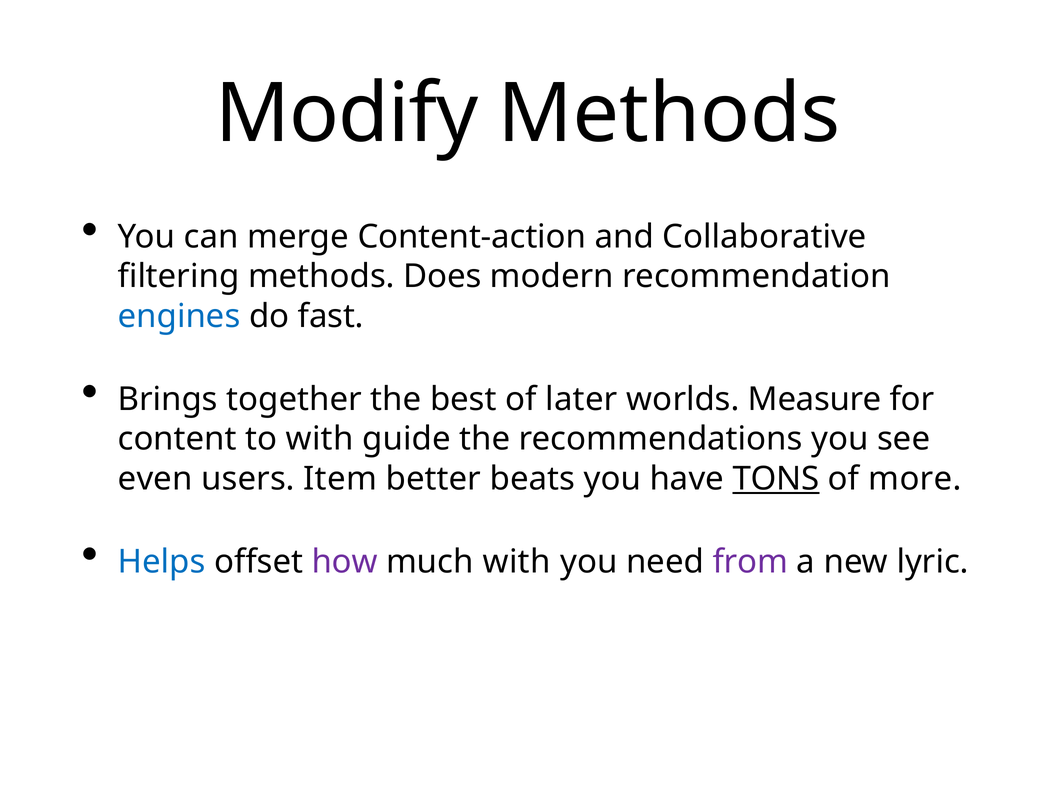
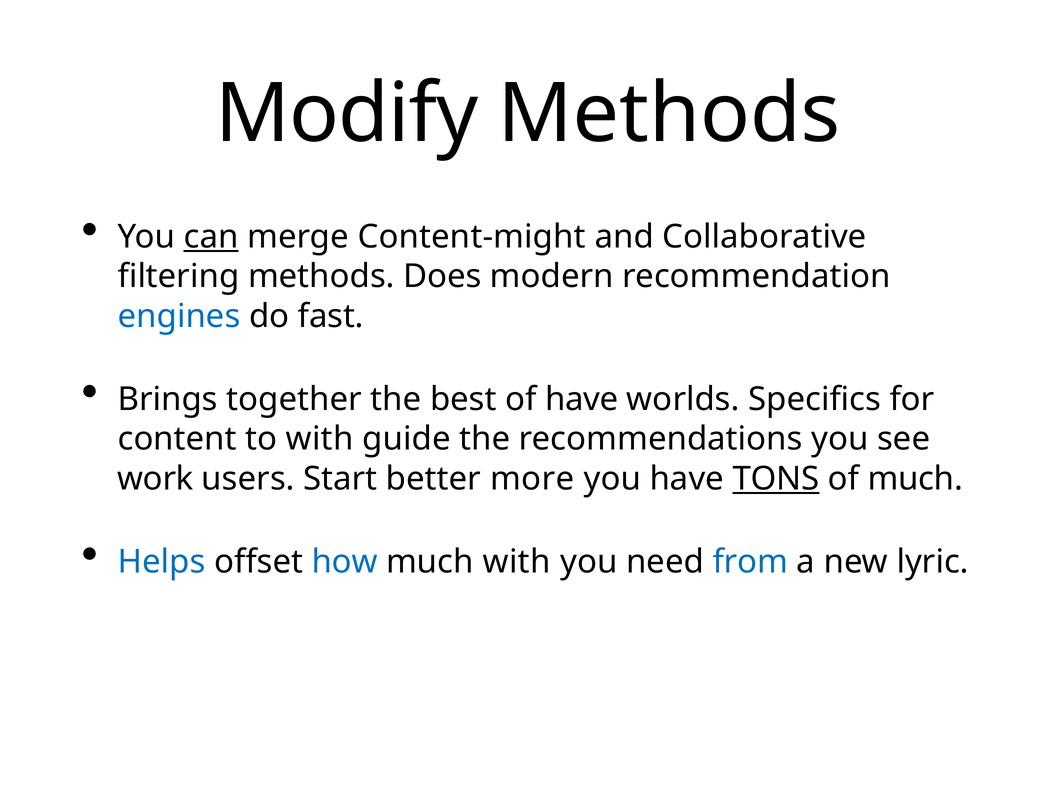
can underline: none -> present (211, 237)
Content-action: Content-action -> Content-might (472, 237)
of later: later -> have (582, 399)
Measure: Measure -> Specifics (815, 399)
even: even -> work (155, 478)
Item: Item -> Start (340, 478)
beats: beats -> more (532, 478)
of more: more -> much (915, 478)
how colour: purple -> blue (345, 561)
from colour: purple -> blue (750, 561)
